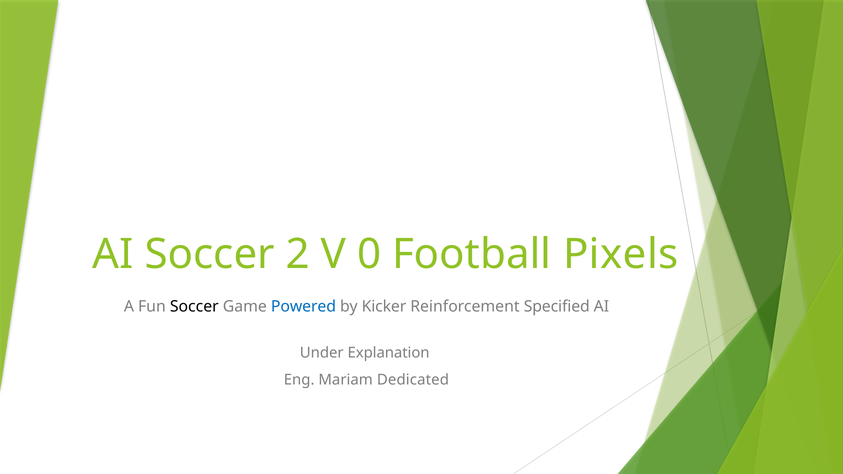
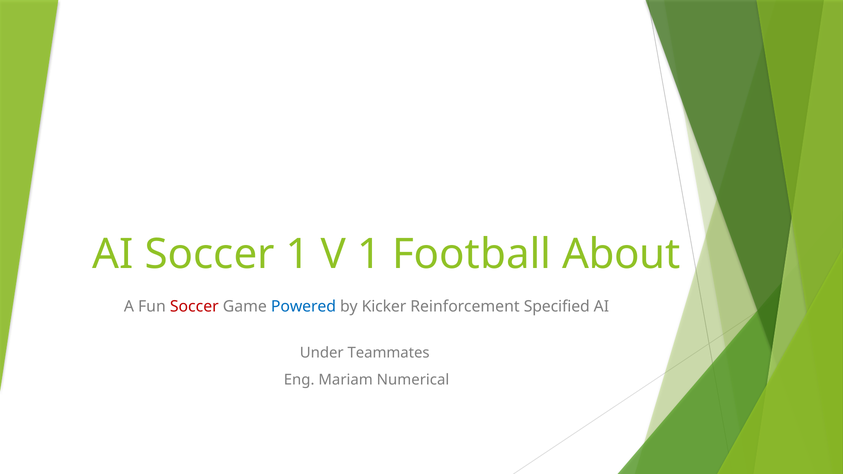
Soccer 2: 2 -> 1 (298, 255)
V 0: 0 -> 1 (369, 255)
Pixels: Pixels -> About (621, 255)
Soccer colour: black -> red (194, 307)
Explanation: Explanation -> Teammates (389, 353)
Dedicated: Dedicated -> Numerical (413, 380)
